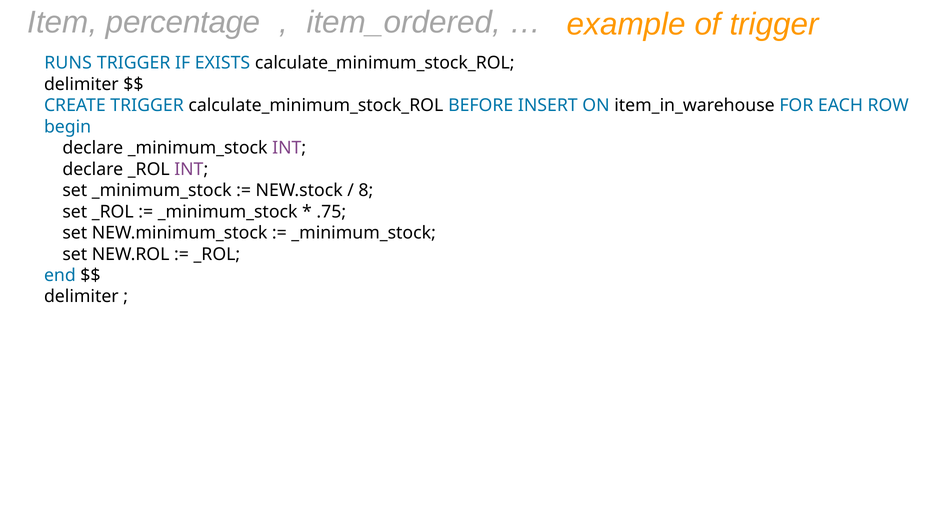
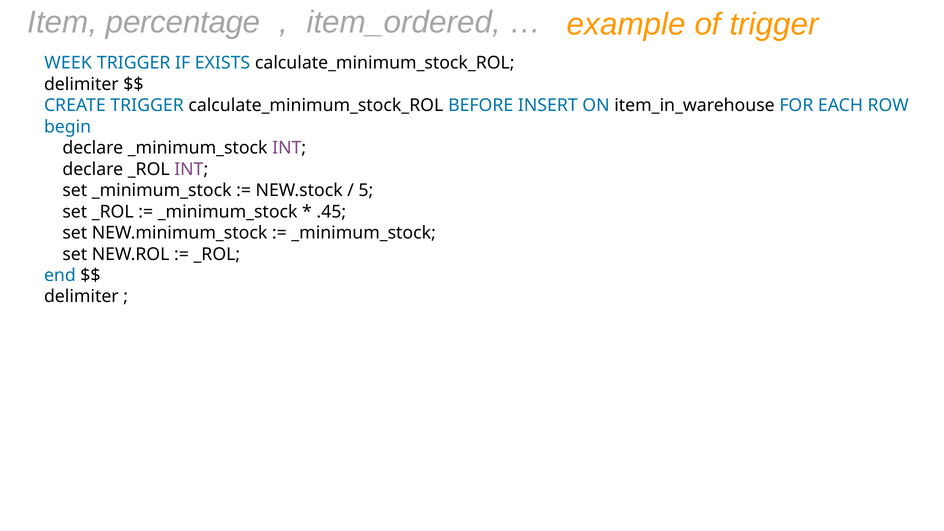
RUNS: RUNS -> WEEK (68, 63)
8: 8 -> 5 (366, 190)
.75: .75 -> .45 (331, 212)
